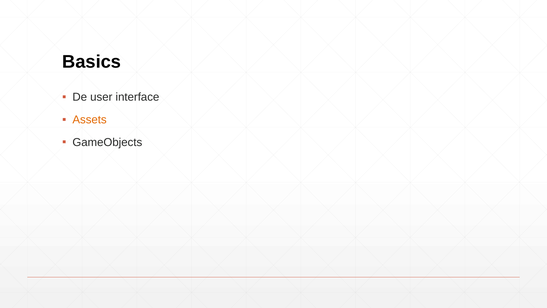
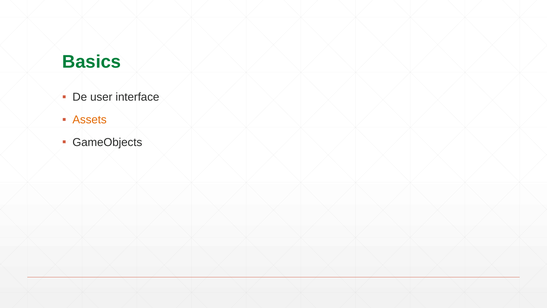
Basics colour: black -> green (92, 62)
